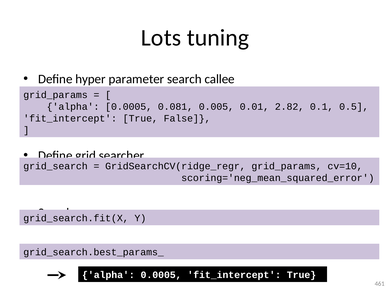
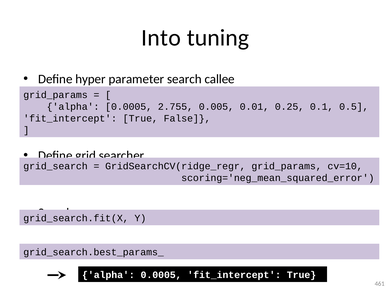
Lots: Lots -> Into (161, 38)
0.081: 0.081 -> 2.755 (175, 106)
2.82: 2.82 -> 0.25 (290, 106)
